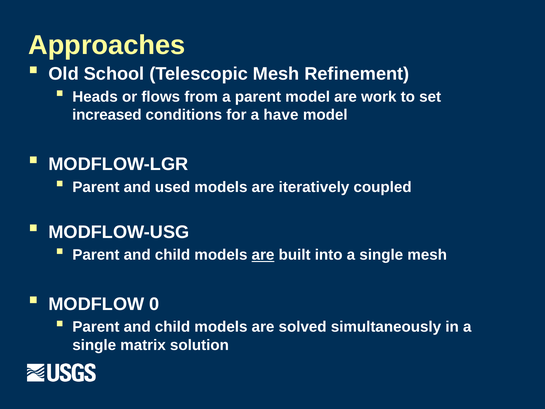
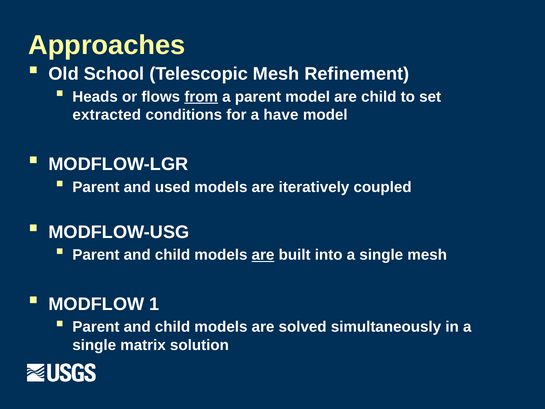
from underline: none -> present (201, 97)
are work: work -> child (379, 97)
increased: increased -> extracted (107, 115)
0: 0 -> 1 (154, 304)
